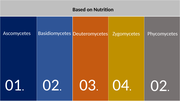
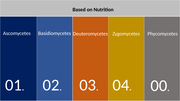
02: 02 -> 00 (159, 86)
